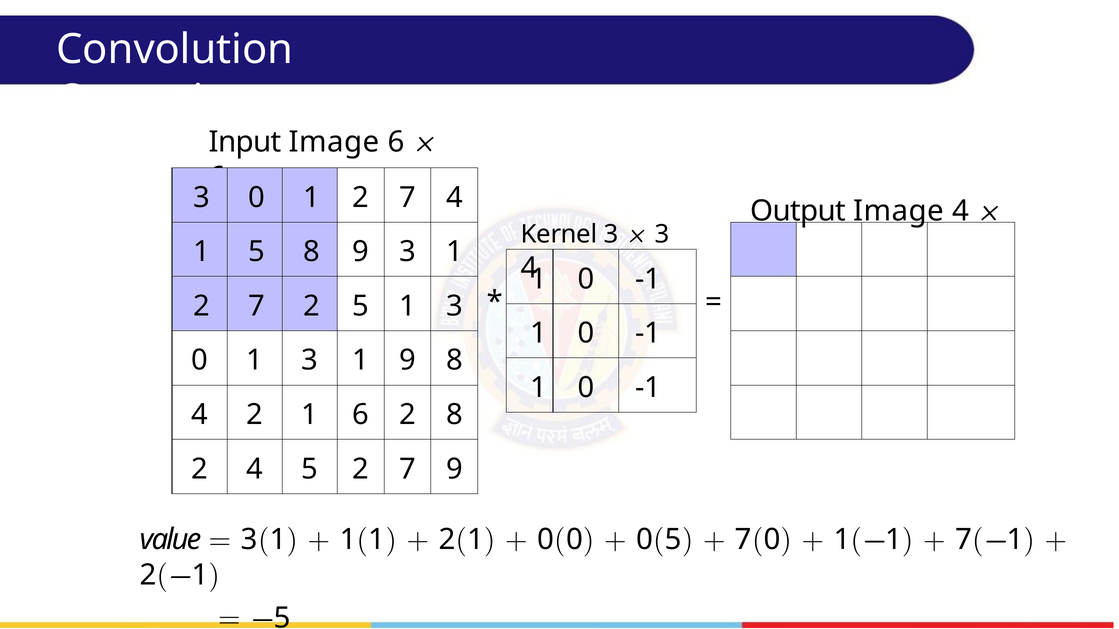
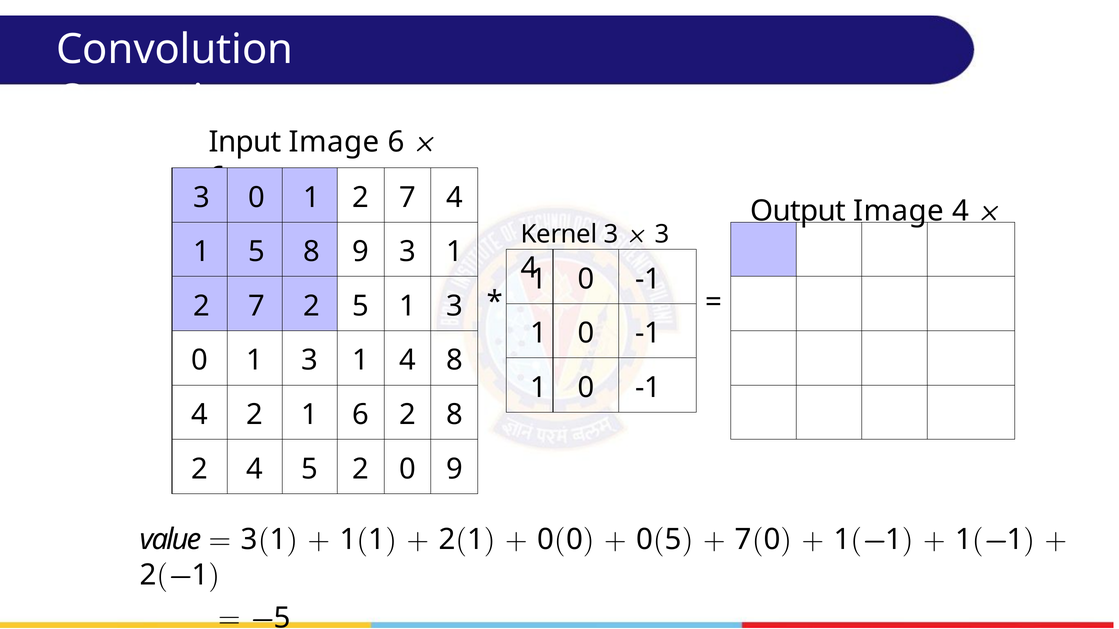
1 9: 9 -> 4 (408, 361)
5 2 7: 7 -> 0 (408, 469)
7: 7 -> 1 (964, 540)
